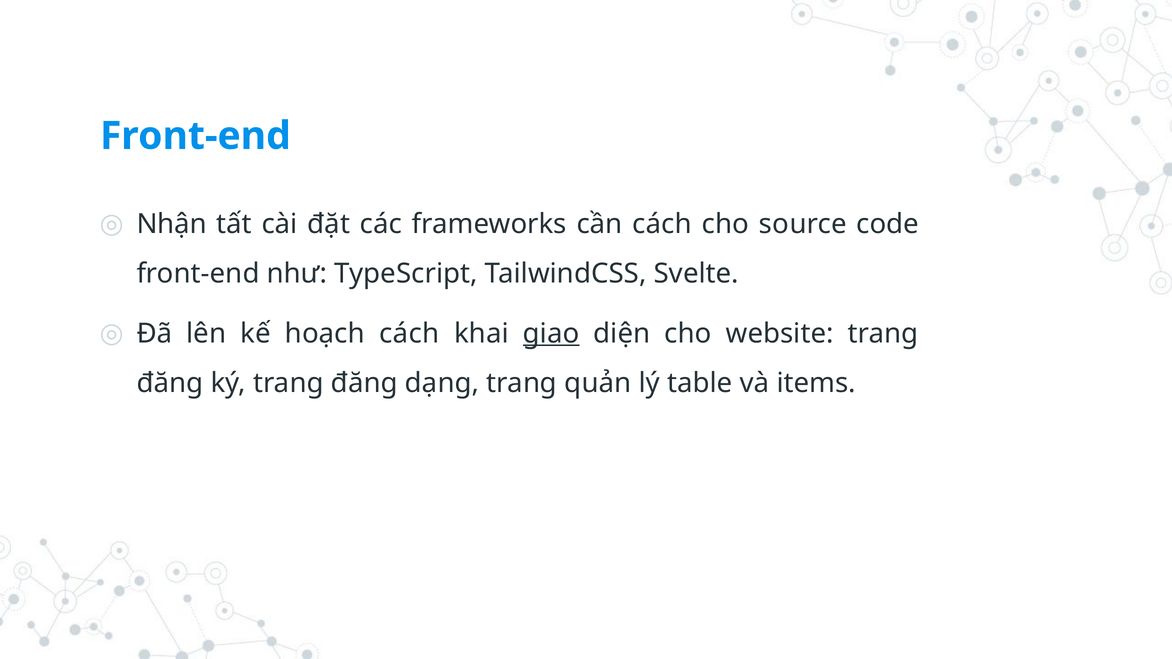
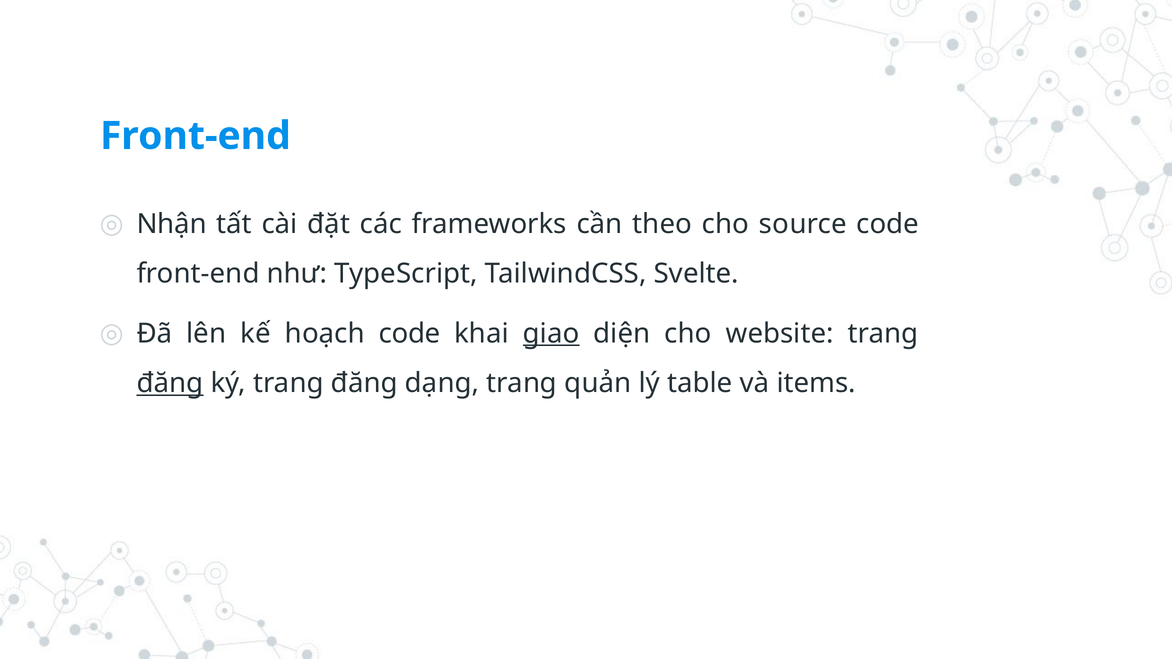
cần cách: cách -> theo (662, 224)
hoạch cách: cách -> code (410, 334)
đăng underline: none -> present (170, 383)
